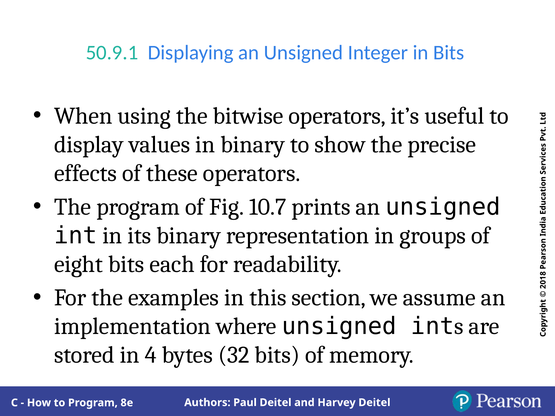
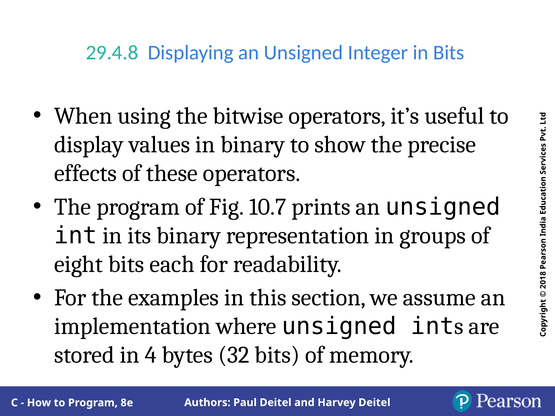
50.9.1: 50.9.1 -> 29.4.8 (112, 53)
